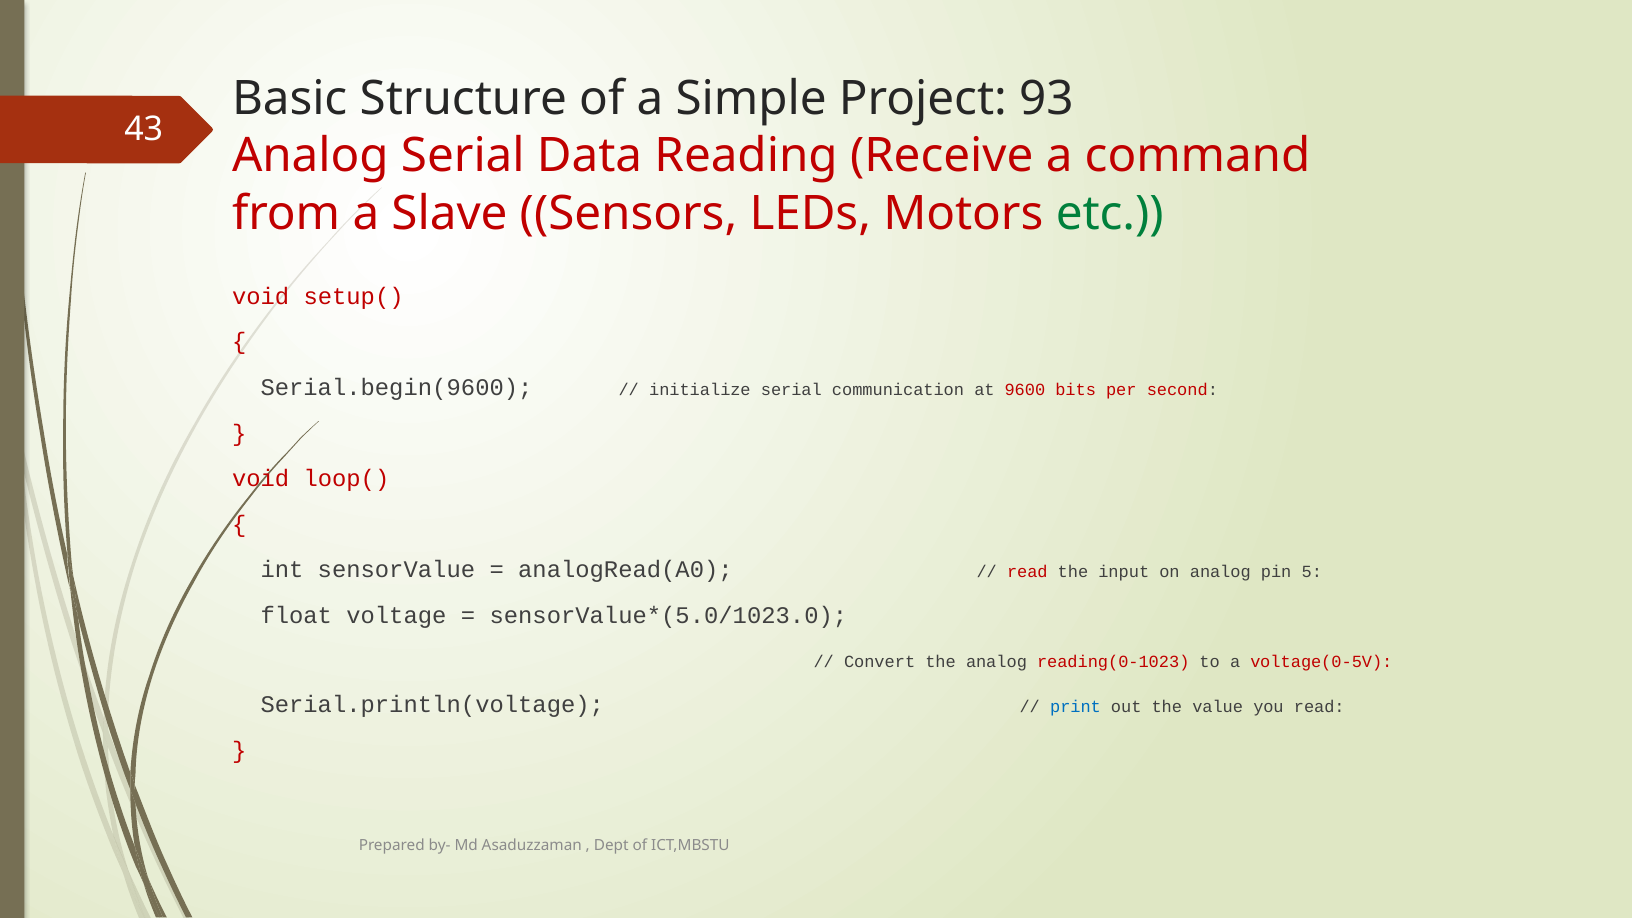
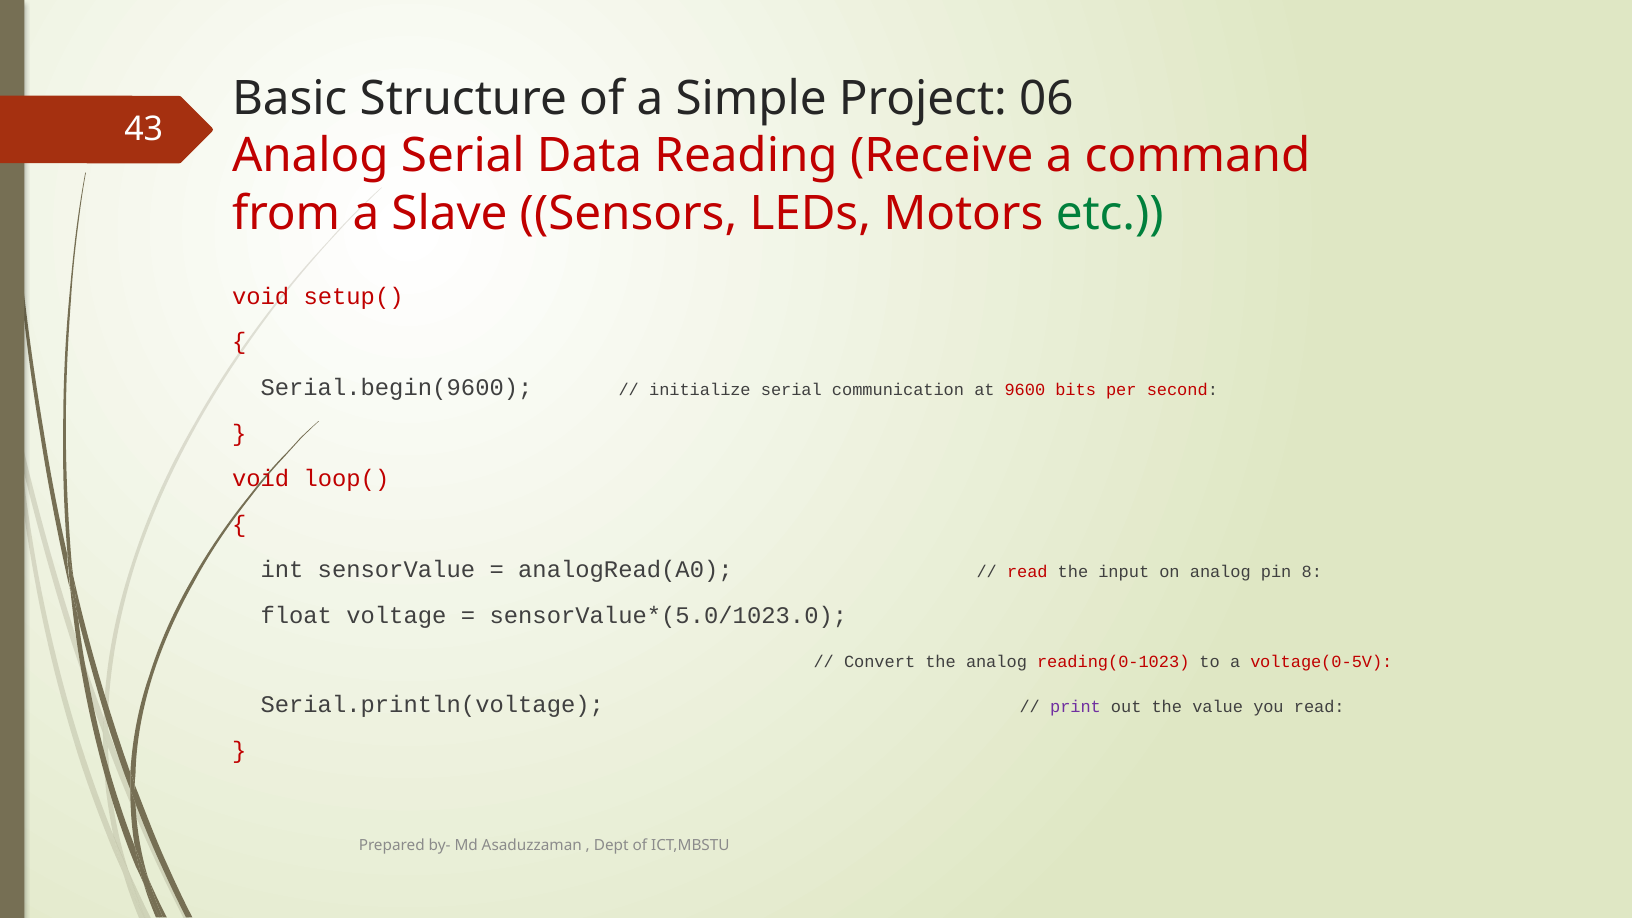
93: 93 -> 06 (1046, 99)
5: 5 -> 8 (1312, 572)
print colour: blue -> purple (1076, 707)
